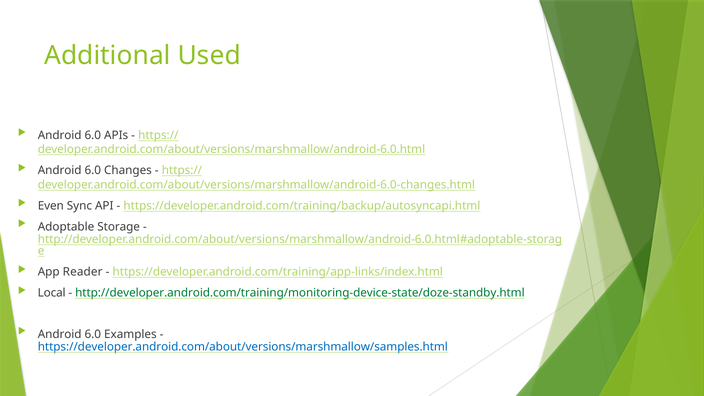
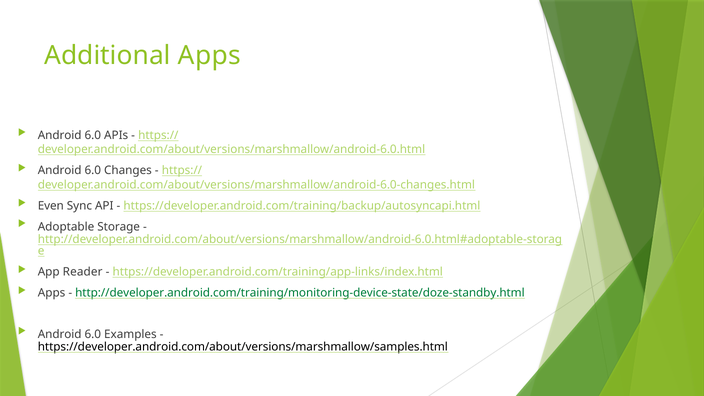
Additional Used: Used -> Apps (209, 56)
Local: Local -> Apps (52, 293)
https://developer.android.com/about/versions/marshmallow/samples.html colour: blue -> black (243, 347)
